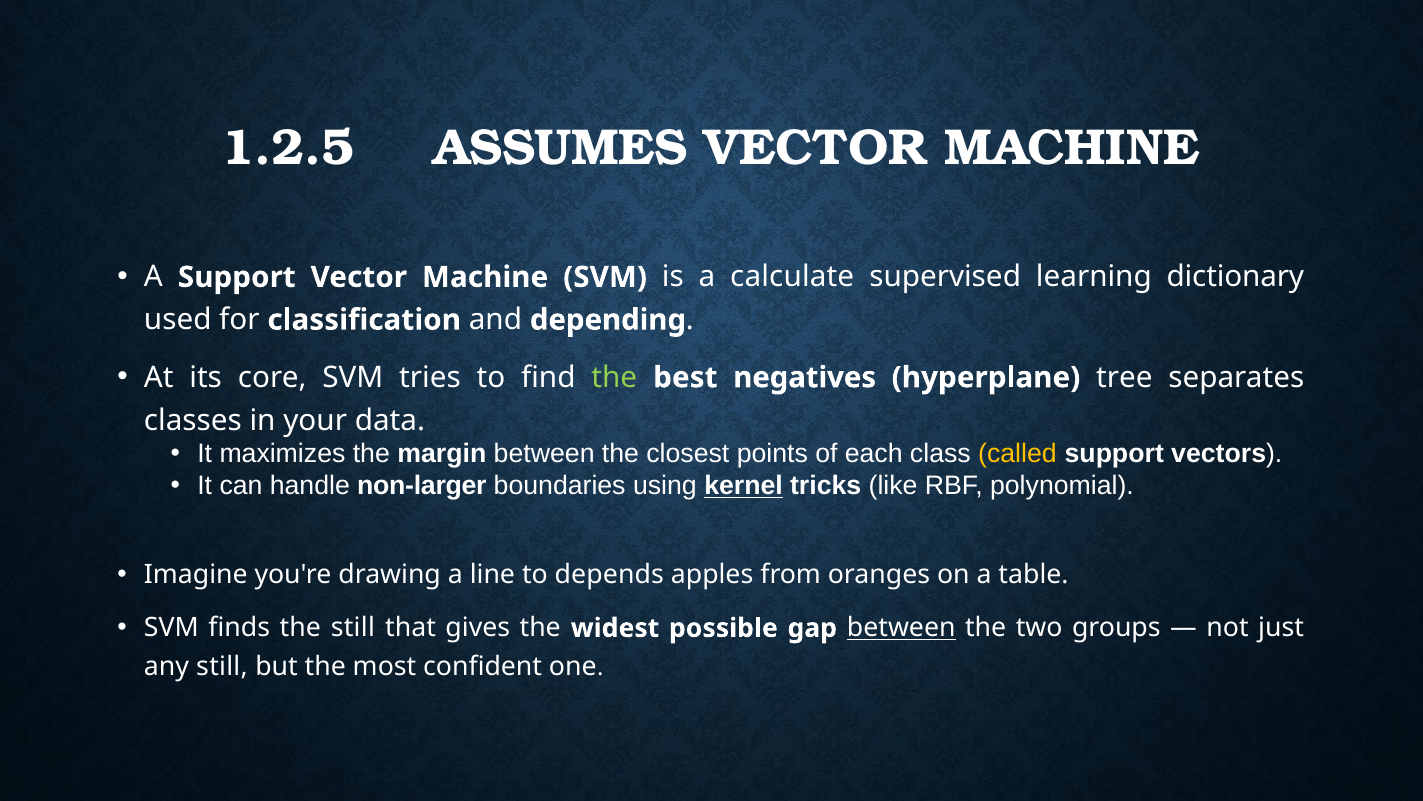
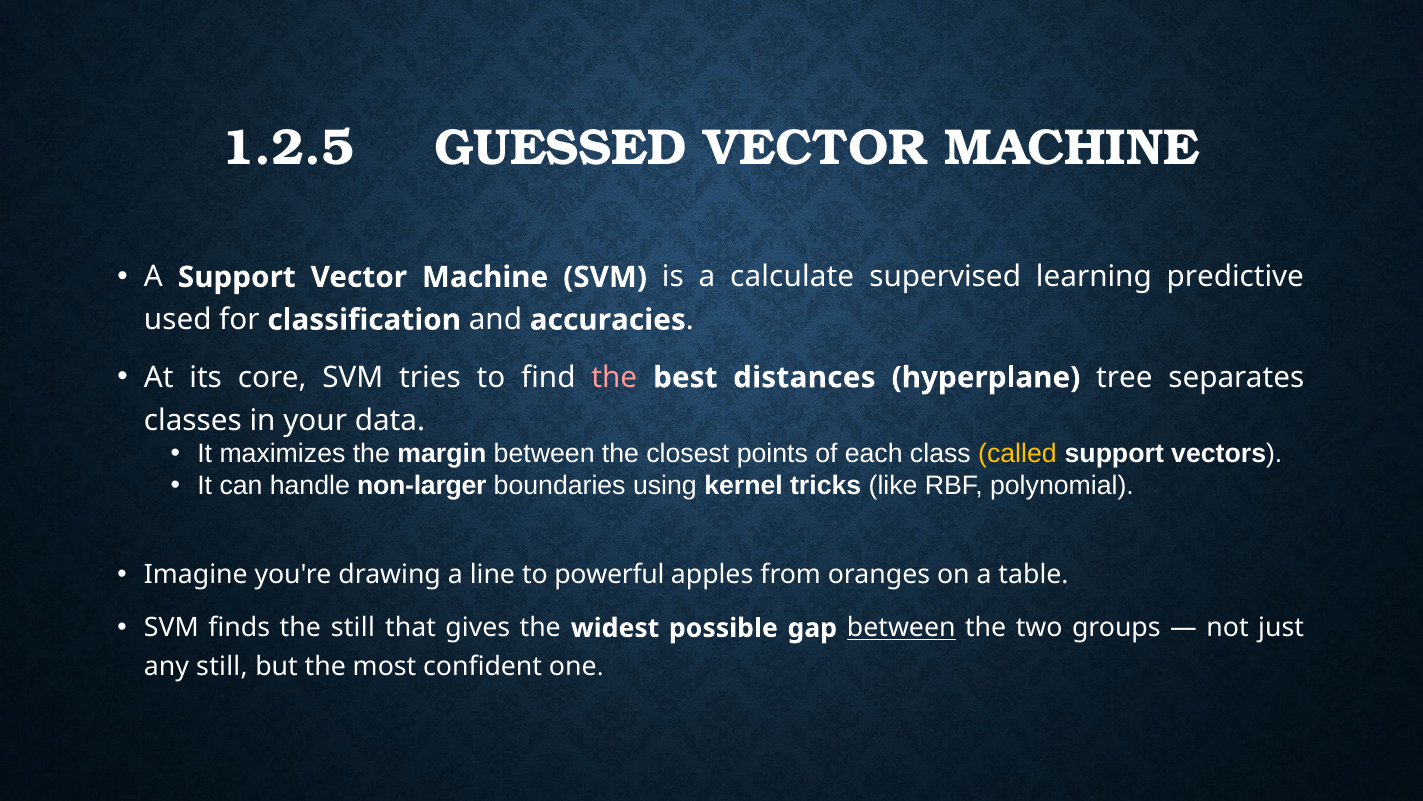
ASSUMES: ASSUMES -> GUESSED (560, 148)
dictionary: dictionary -> predictive (1235, 277)
depending: depending -> accuracies (608, 320)
the colour: light green -> pink (614, 377)
negatives: negatives -> distances (804, 377)
kernel underline: present -> none (744, 486)
depends: depends -> powerful (609, 574)
